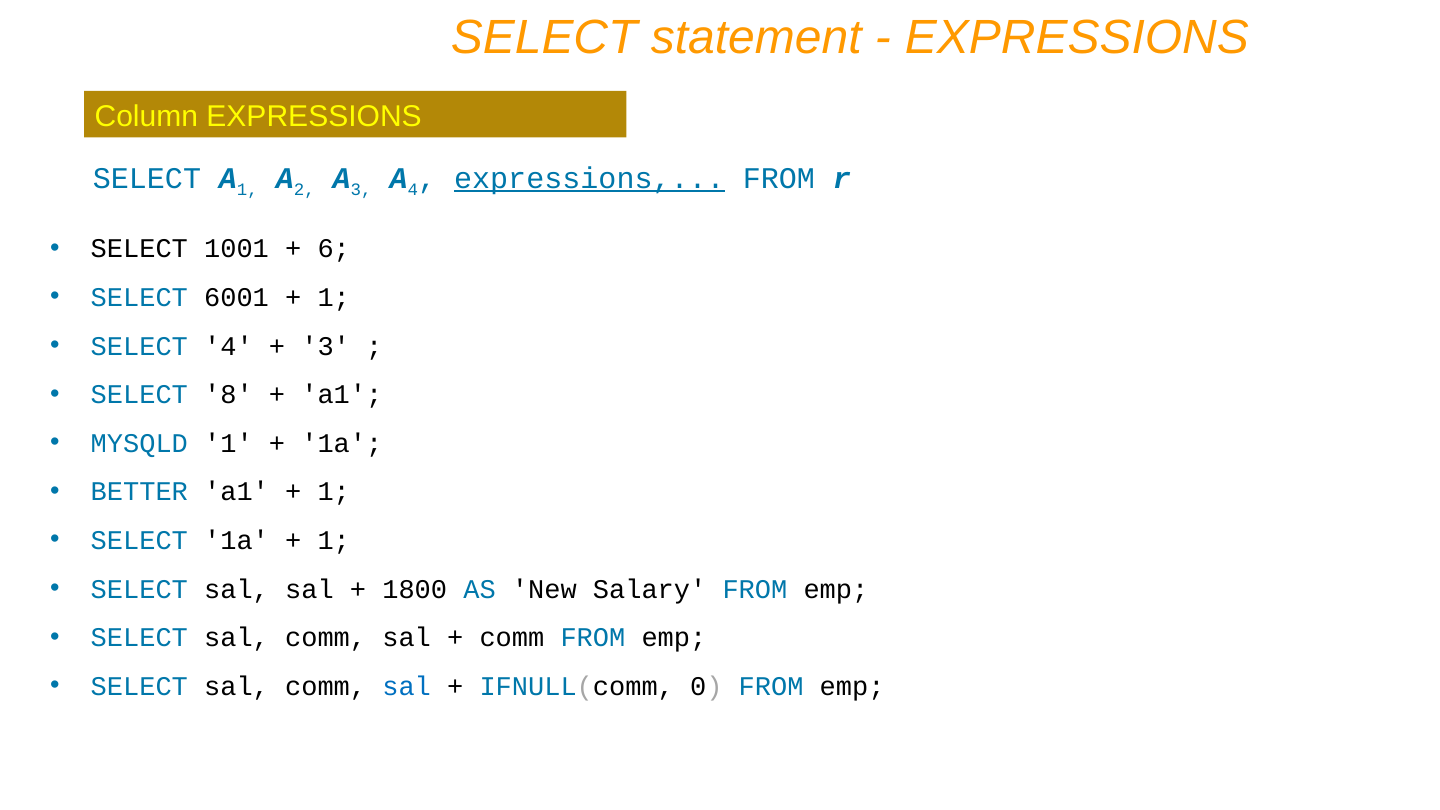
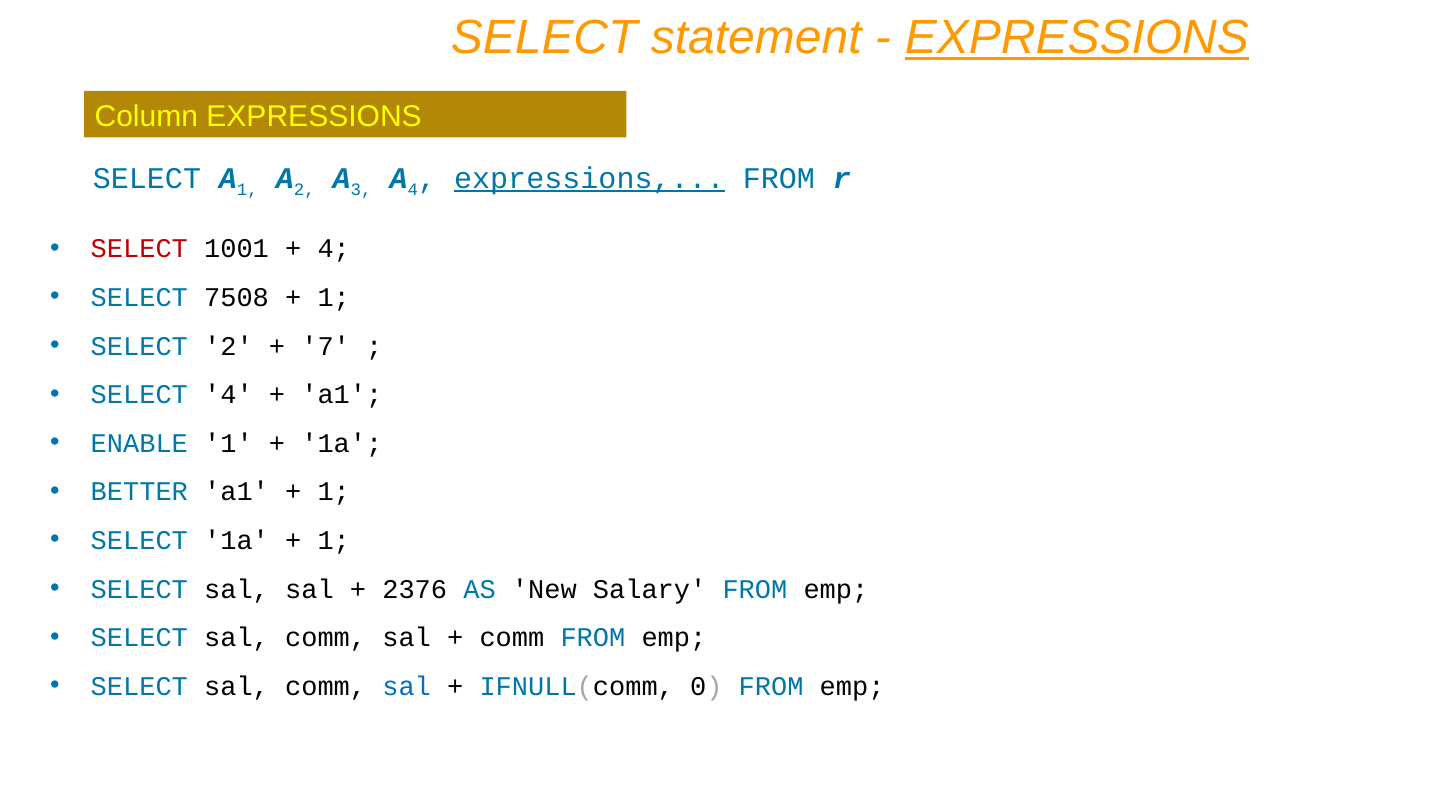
EXPRESSIONS underline: none -> present (1077, 37)
SELECT colour: black -> red (139, 249)
6: 6 -> 4 (334, 249)
6001: 6001 -> 7508 (237, 298)
SELECT 4: 4 -> 2 (228, 346)
3: 3 -> 7 (326, 346)
SELECT 8: 8 -> 4 (228, 395)
MYSQLD: MYSQLD -> ENABLE (139, 443)
1800: 1800 -> 2376 (415, 589)
